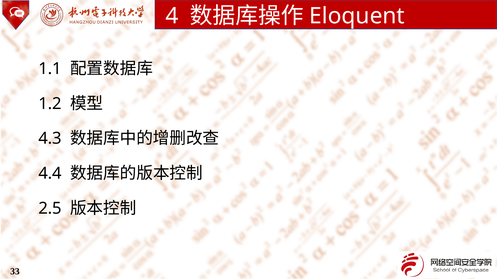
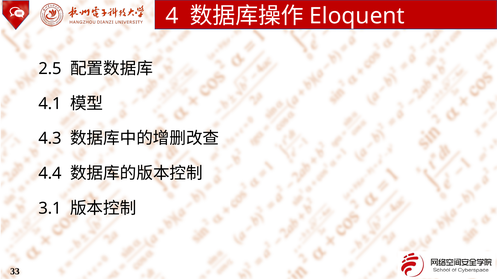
1.1: 1.1 -> 2.5 (50, 69)
1.2: 1.2 -> 4.1 (50, 104)
2.5: 2.5 -> 3.1 (50, 209)
